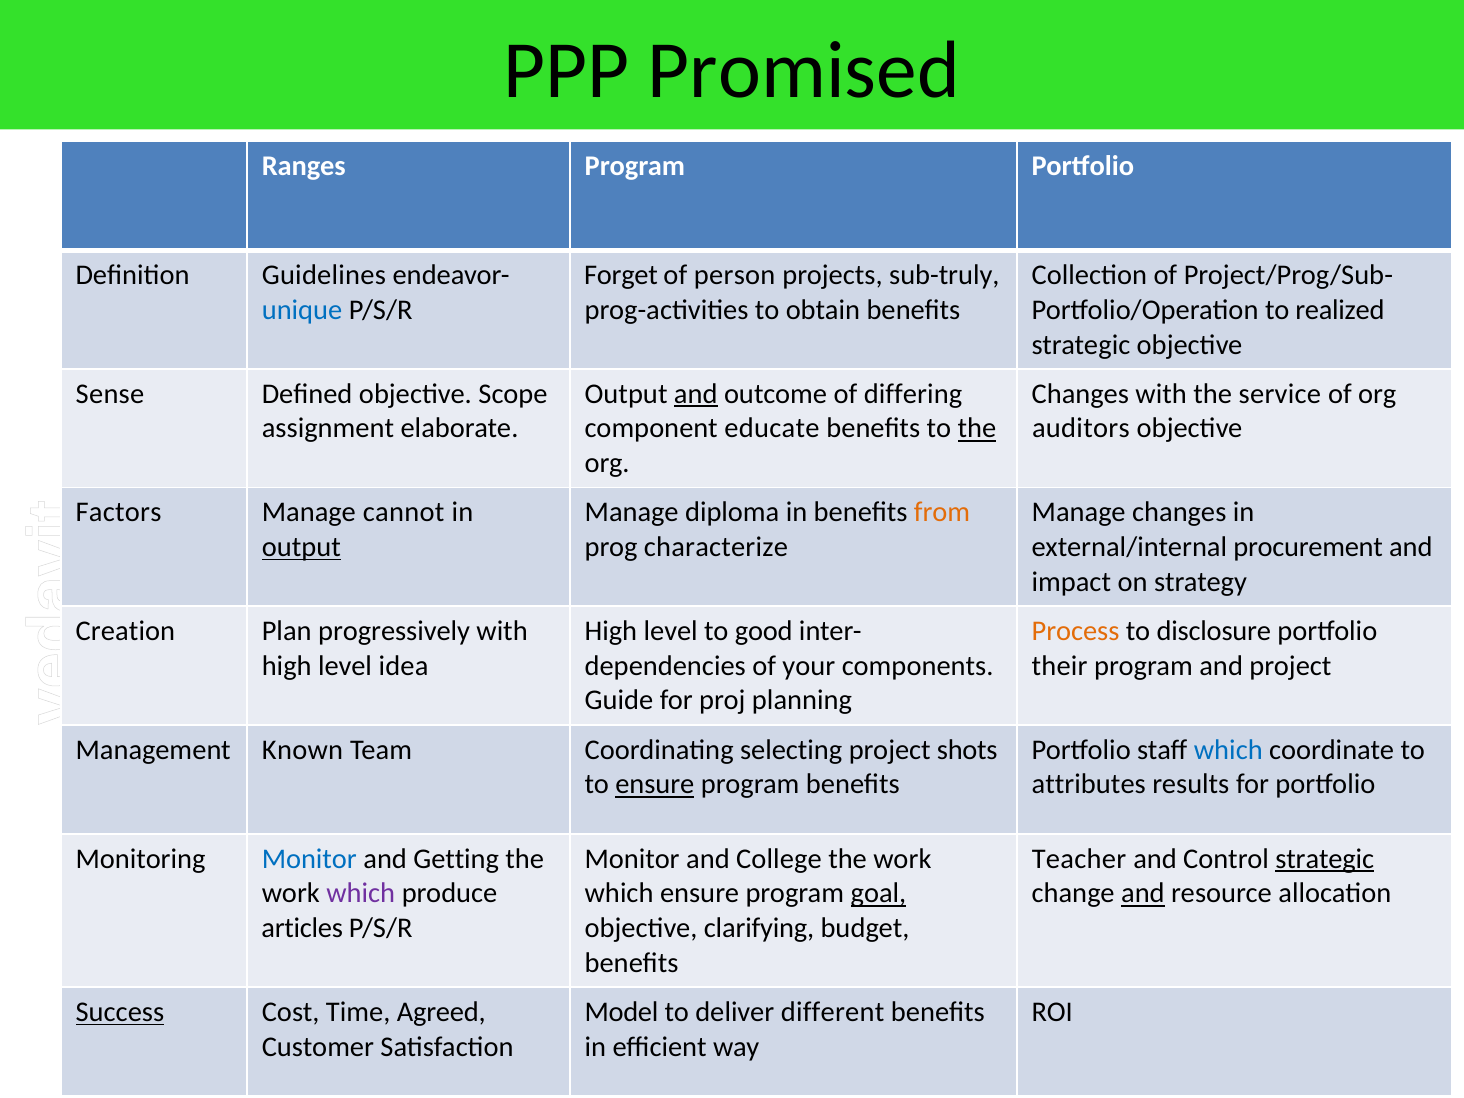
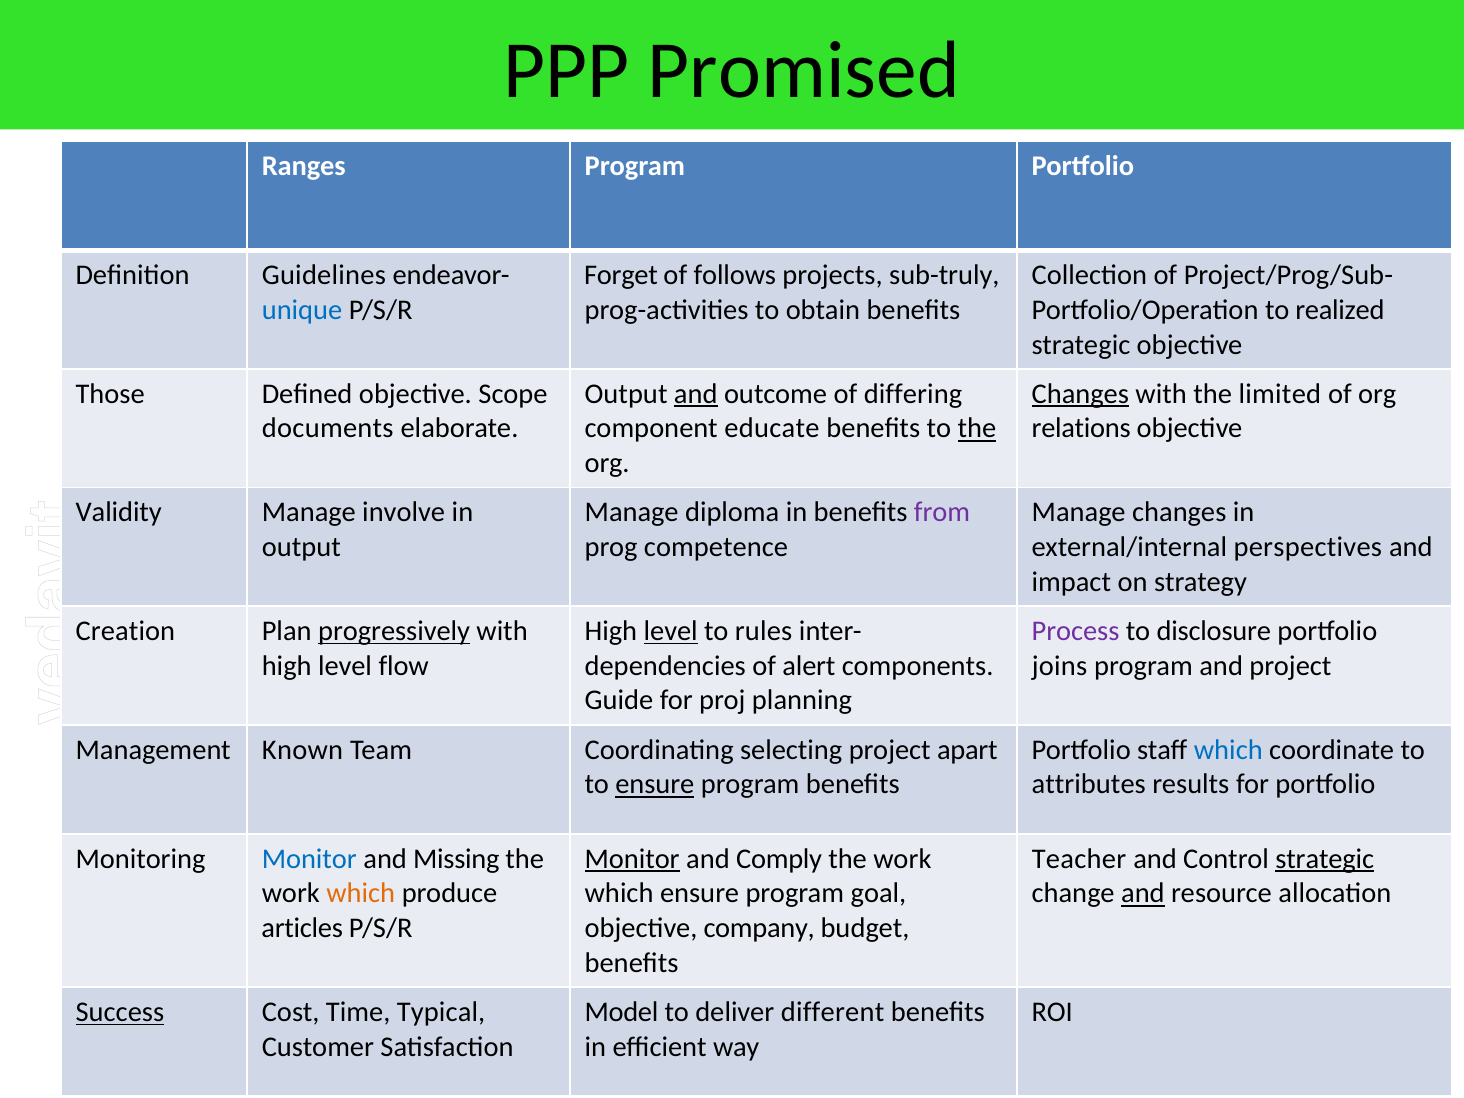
person: person -> follows (735, 275)
Sense: Sense -> Those (110, 394)
Changes underline: none -> present (1080, 394)
service: service -> limited (1280, 394)
assignment: assignment -> documents (328, 429)
auditors: auditors -> relations (1081, 429)
Factors: Factors -> Validity (119, 513)
cannot: cannot -> involve (404, 513)
from colour: orange -> purple (942, 513)
output underline: present -> none (301, 547)
characterize: characterize -> competence (716, 547)
procurement: procurement -> perspectives (1308, 547)
progressively underline: none -> present (394, 631)
level underline: none -> present (671, 631)
good: good -> rules (764, 631)
Process colour: orange -> purple (1076, 631)
idea: idea -> flow (404, 666)
your: your -> alert (809, 666)
their: their -> joins (1060, 666)
shots: shots -> apart (967, 750)
Getting: Getting -> Missing (456, 859)
Monitor underline: none -> present (632, 859)
College: College -> Comply (779, 859)
which colour: purple -> orange (361, 893)
goal underline: present -> none (878, 893)
clarifying: clarifying -> company (759, 928)
Agreed: Agreed -> Typical (441, 1012)
